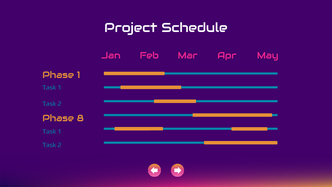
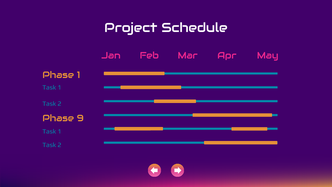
8: 8 -> 9 (80, 118)
